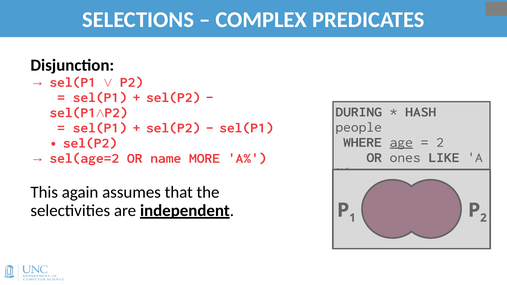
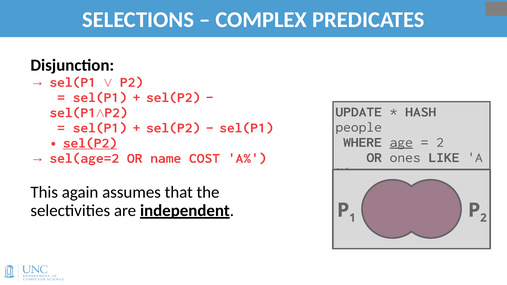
DURING: DURING -> UPDATE (359, 112)
sel(P2 underline: none -> present (90, 143)
MORE: MORE -> COST (205, 158)
